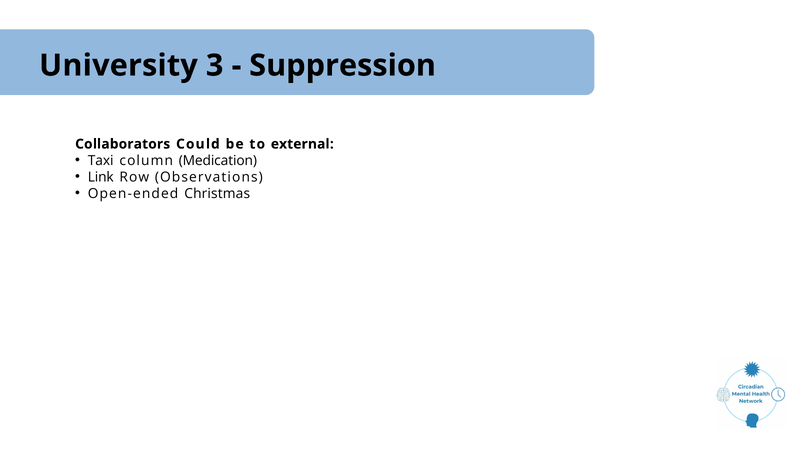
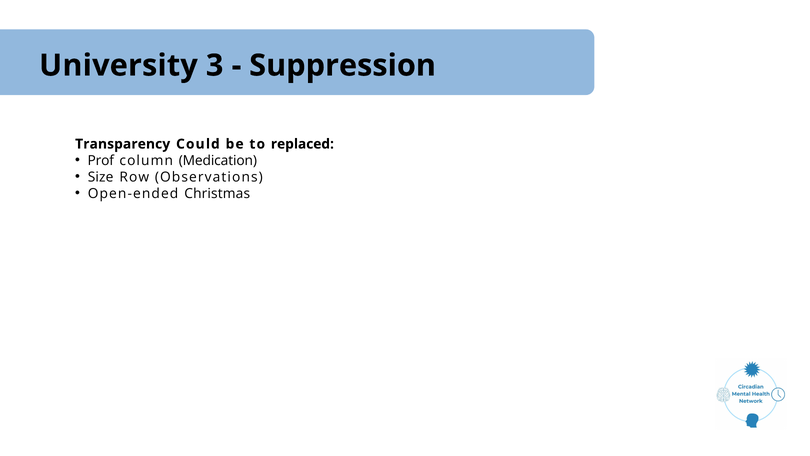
Collaborators: Collaborators -> Transparency (123, 144)
external: external -> replaced (302, 144)
Taxi: Taxi -> Prof (101, 160)
Link: Link -> Size (101, 177)
